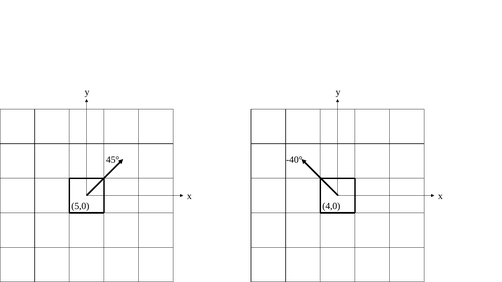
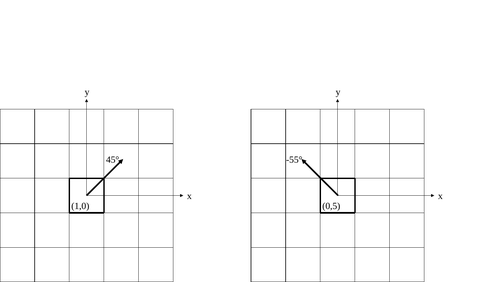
-40°: -40° -> -55° (294, 160)
5,0: 5,0 -> 1,0 (80, 206)
4,0: 4,0 -> 0,5 (331, 206)
